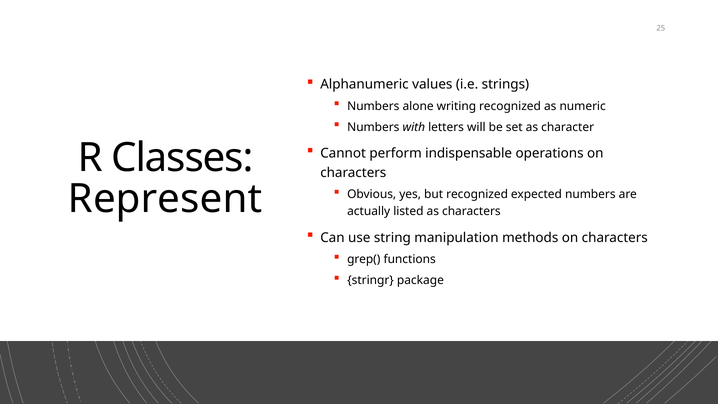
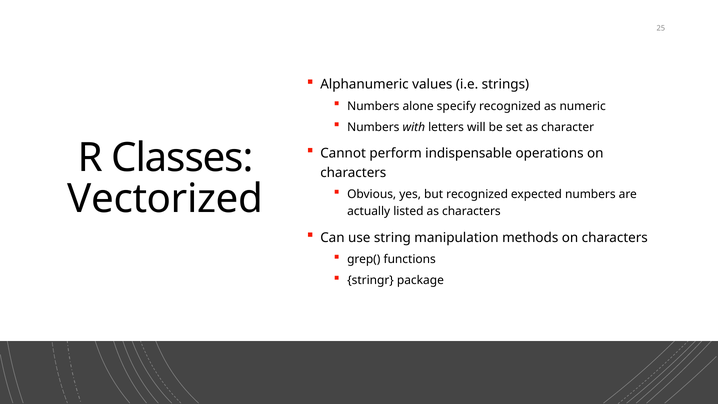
writing: writing -> specify (456, 106)
Represent: Represent -> Vectorized (165, 199)
